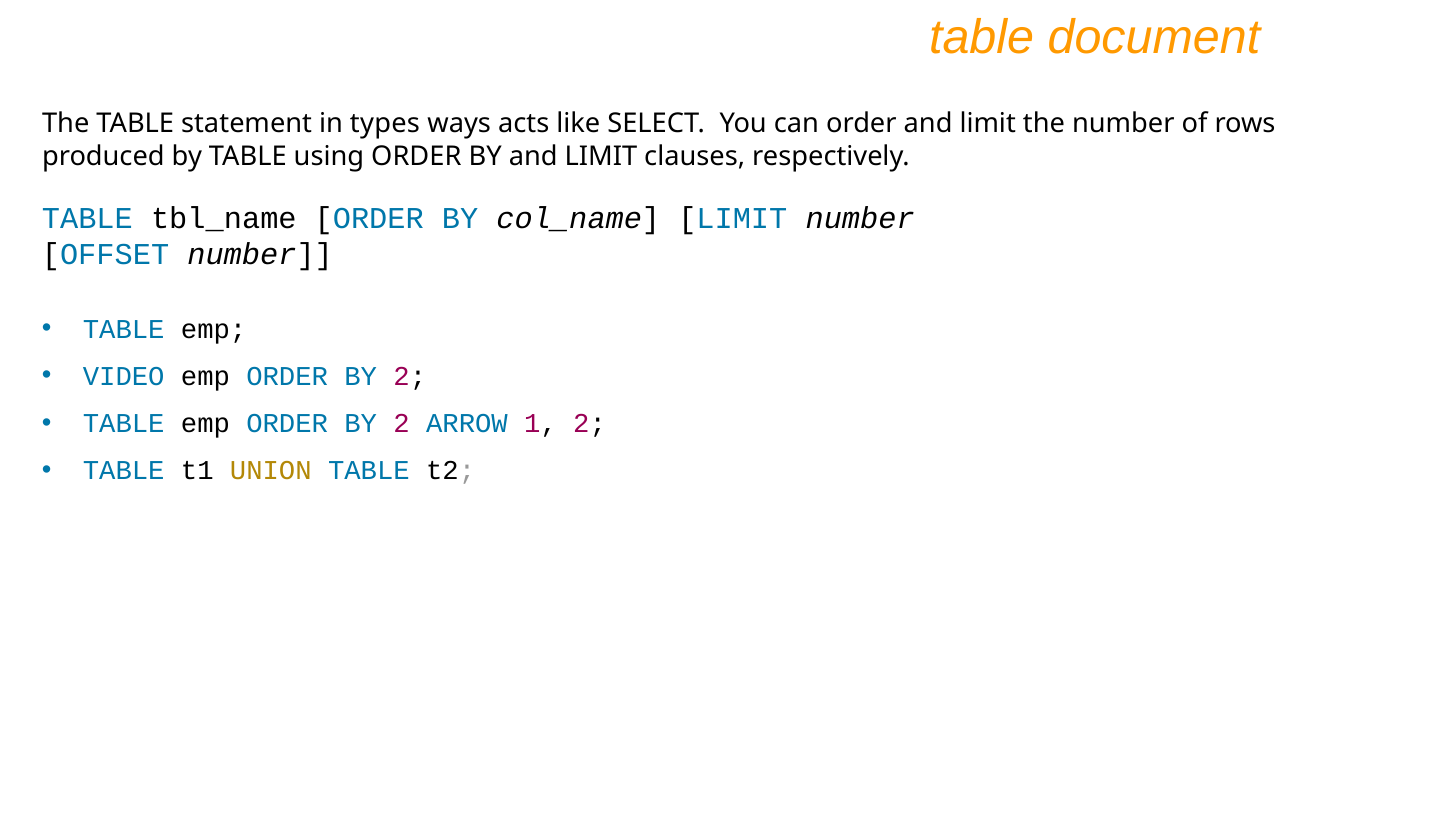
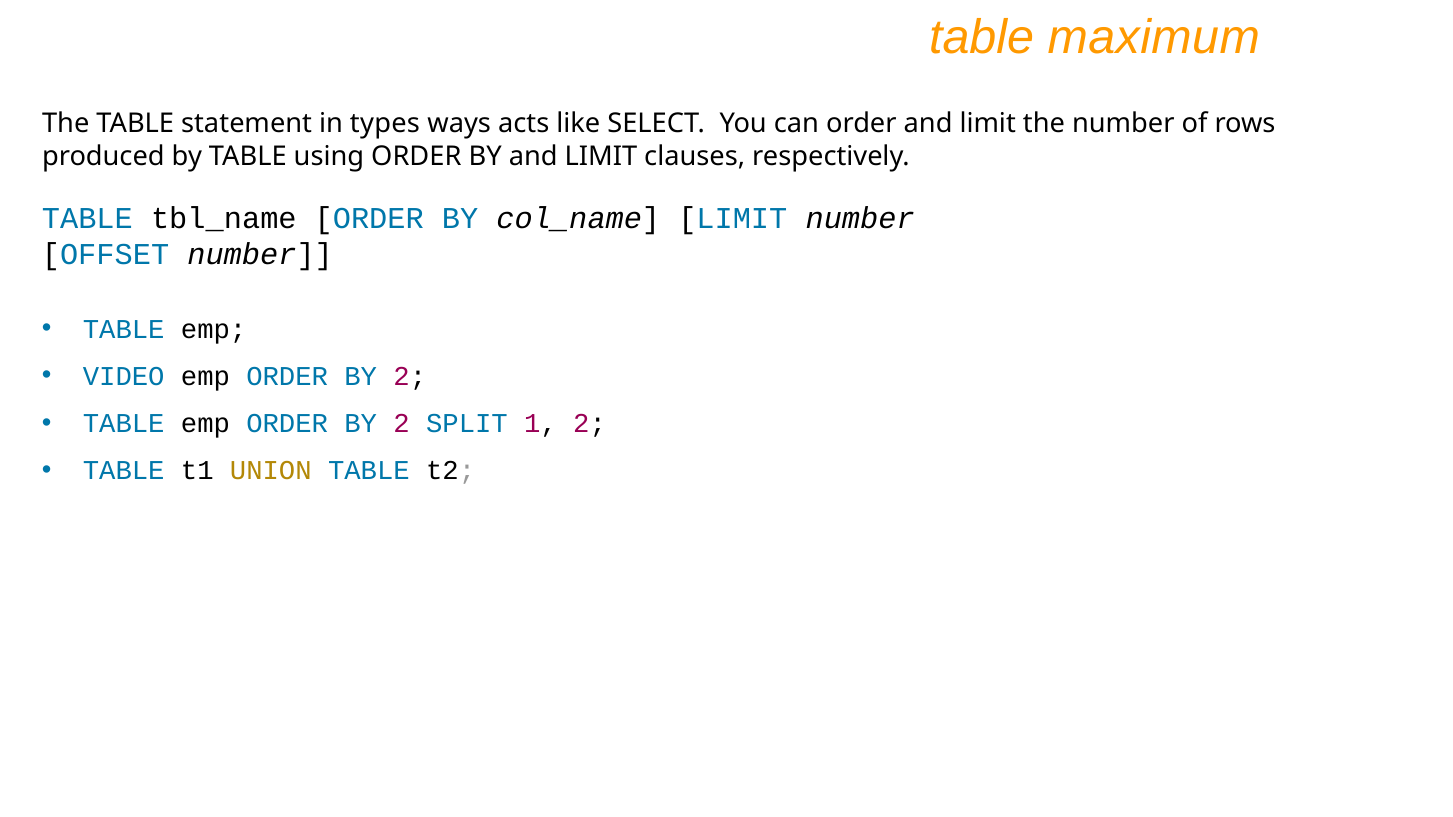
document: document -> maximum (1154, 38)
ARROW: ARROW -> SPLIT (467, 424)
